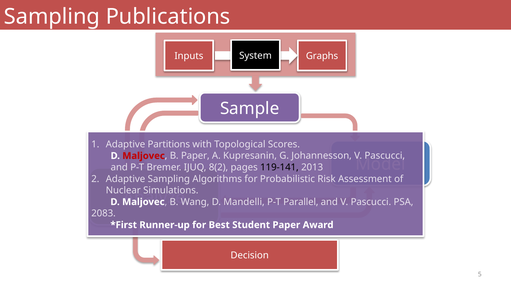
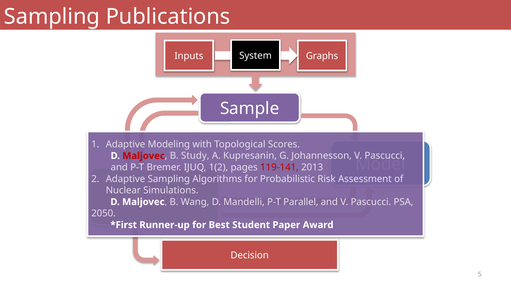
Partitions: Partitions -> Modeling (169, 144)
B Paper: Paper -> Study (195, 156)
8(2: 8(2 -> 1(2 (218, 167)
119-141 colour: black -> red (279, 167)
2083: 2083 -> 2050 (103, 213)
